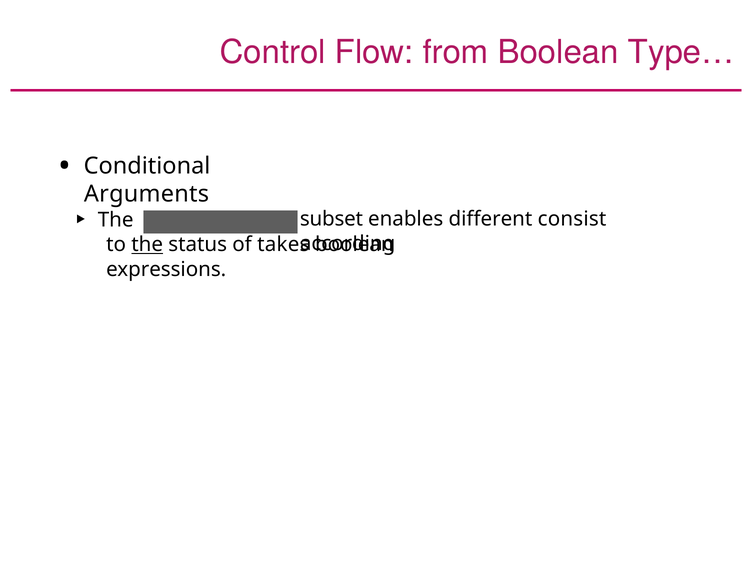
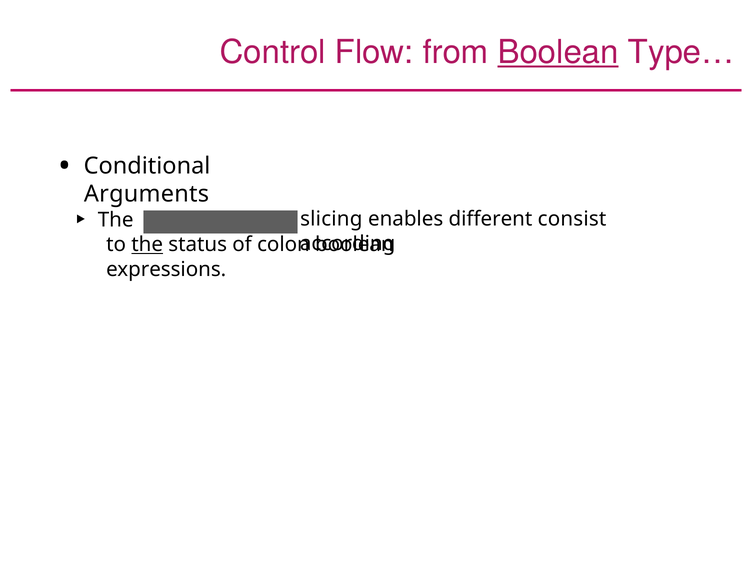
Boolean underline: none -> present (558, 52)
subset: subset -> slicing (331, 219)
takes: takes -> colon (283, 245)
